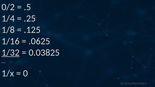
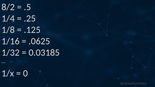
0/2: 0/2 -> 8/2 (8, 7)
1/32 underline: present -> none (11, 53)
0.03825: 0.03825 -> 0.03185 (44, 53)
